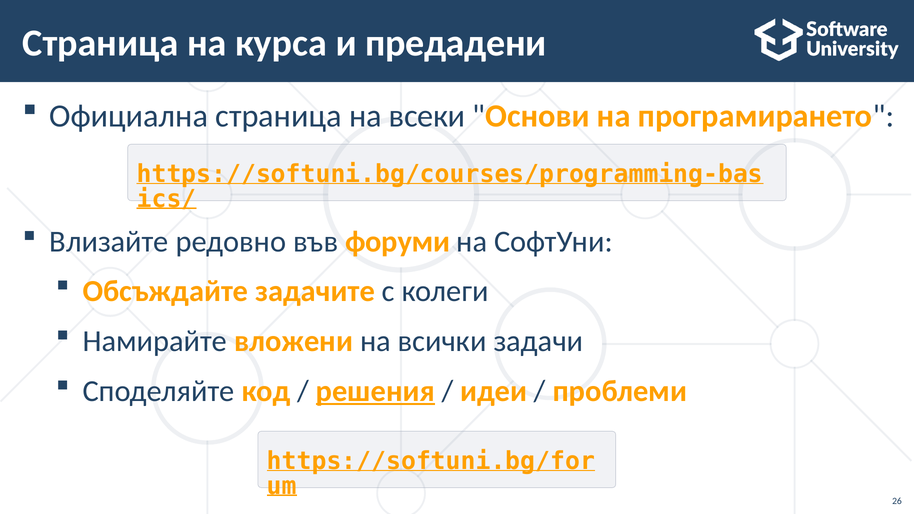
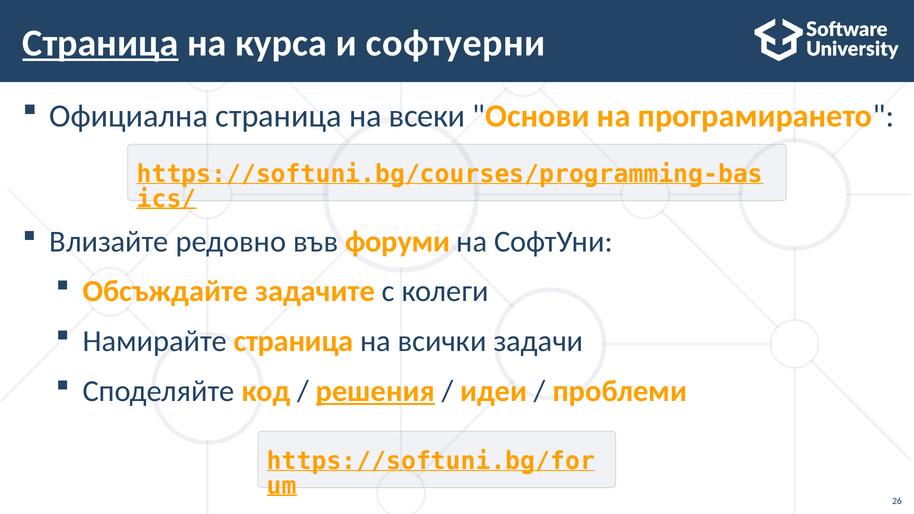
Страница underline: none -> present (100, 43)
предадени: предадени -> софтуерни (456, 43)
Намирайте вложени: вложени -> страница (294, 341)
